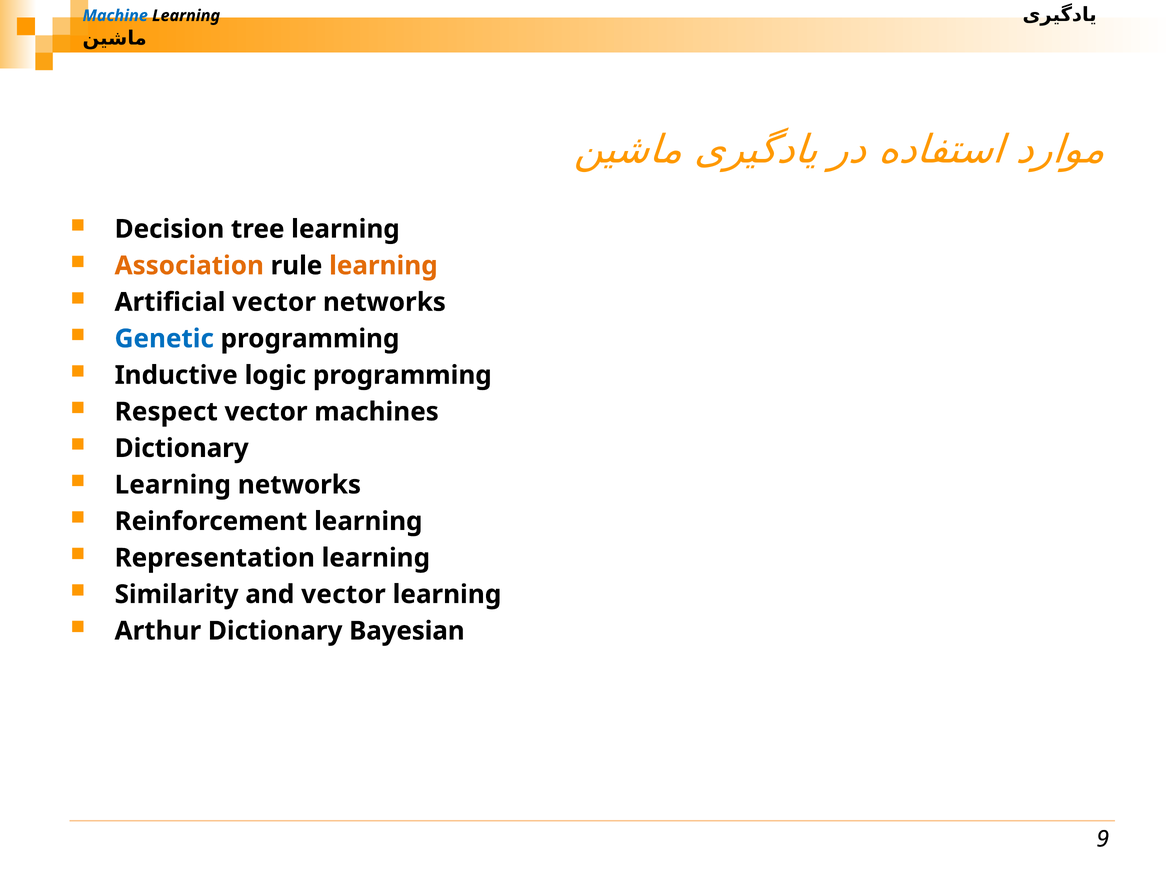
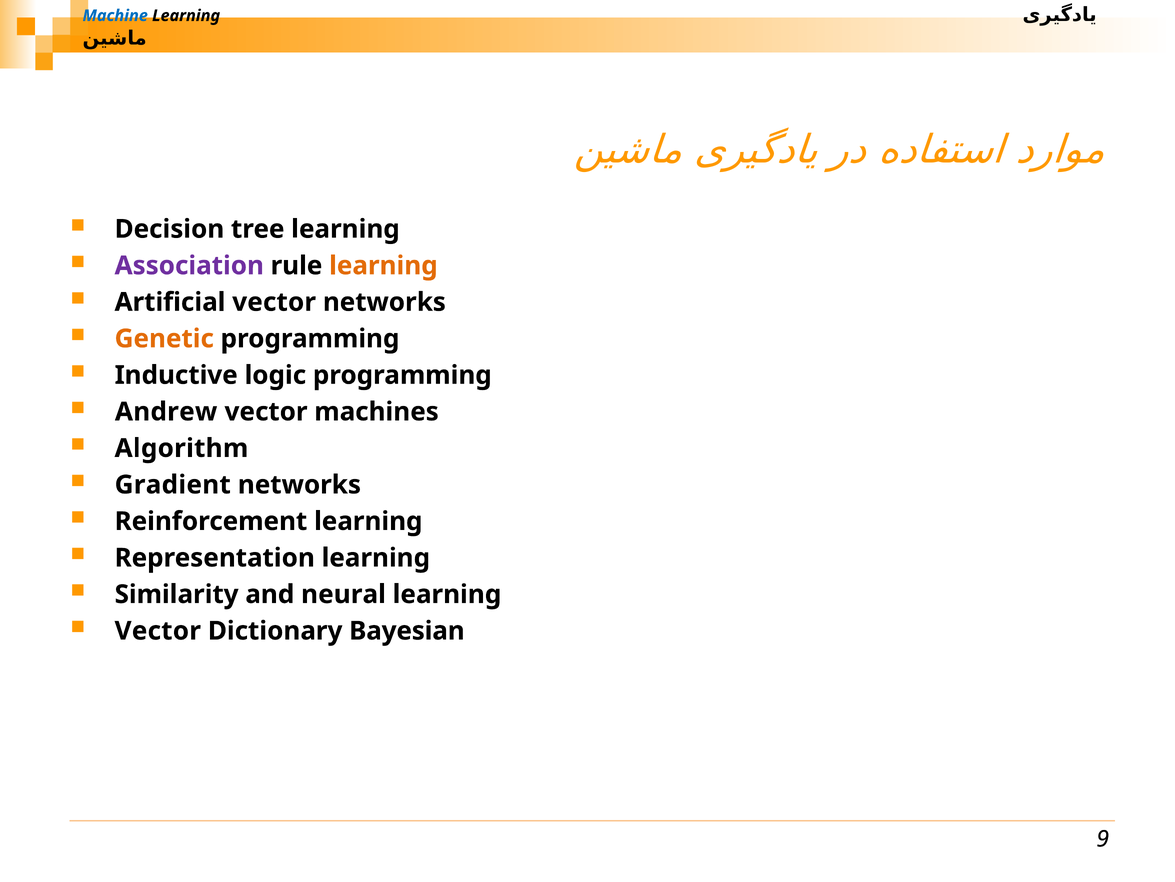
Association colour: orange -> purple (189, 265)
Genetic colour: blue -> orange (164, 338)
Respect: Respect -> Andrew (166, 411)
Dictionary: Dictionary -> Algorithm (181, 448)
Learning: Learning -> Gradient (173, 484)
and vector: vector -> neural (344, 594)
Arthur: Arthur -> Vector (158, 630)
